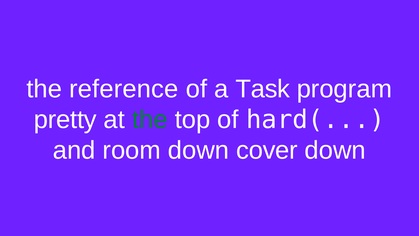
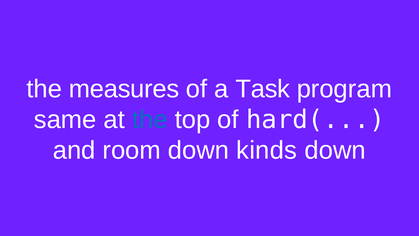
reference: reference -> measures (124, 89)
pretty: pretty -> same (65, 120)
the colour: green -> blue (150, 120)
cover: cover -> kinds (267, 150)
